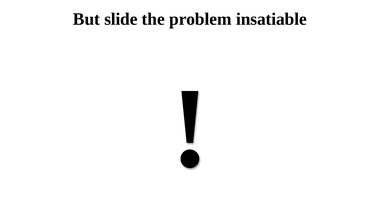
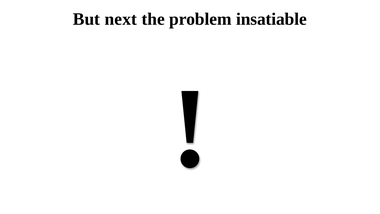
slide: slide -> next (121, 19)
